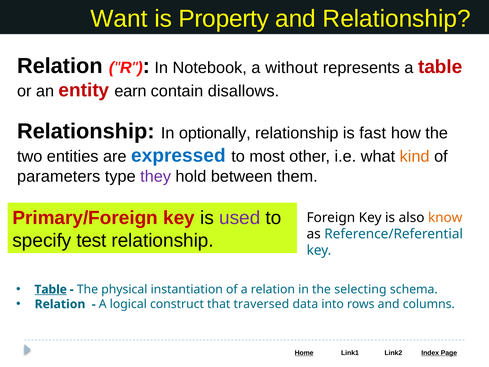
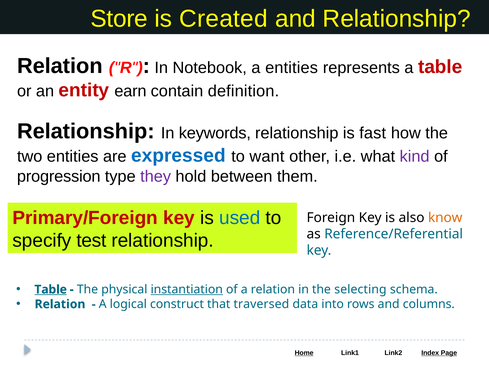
Want: Want -> Store (119, 19)
Property: Property -> Created (223, 19)
a without: without -> entities (292, 68)
disallows: disallows -> definition (243, 91)
optionally: optionally -> keywords (215, 133)
most: most -> want (267, 156)
kind colour: orange -> purple (415, 156)
parameters: parameters -> progression (59, 176)
used colour: purple -> blue (240, 218)
instantiation underline: none -> present (187, 289)
